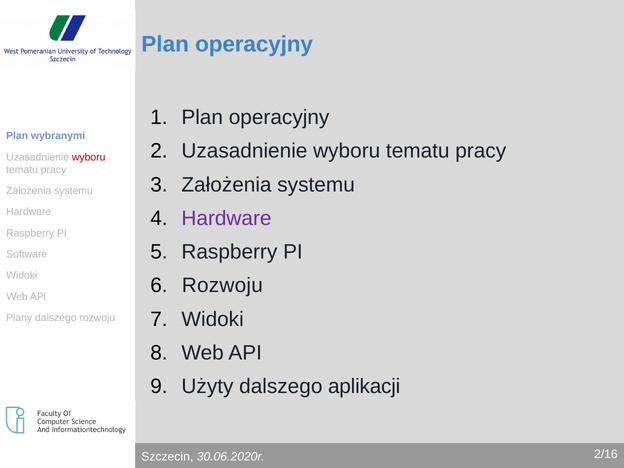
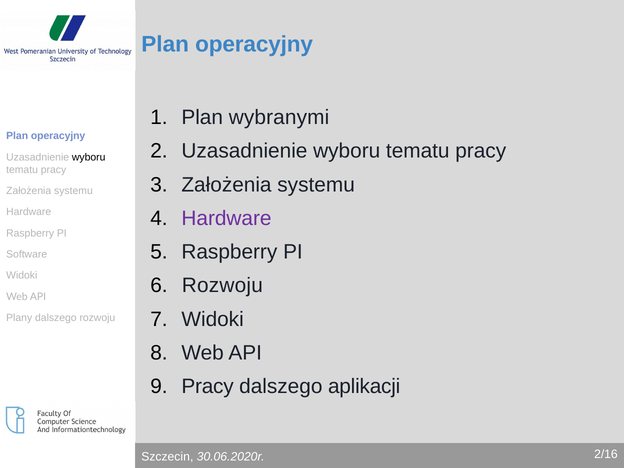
operacyjny: operacyjny -> wybranymi (279, 117)
wybranymi: wybranymi -> operacyjny (58, 136)
wyboru colour: red -> black (89, 157)
Użyty: Użyty -> Pracy (208, 387)
